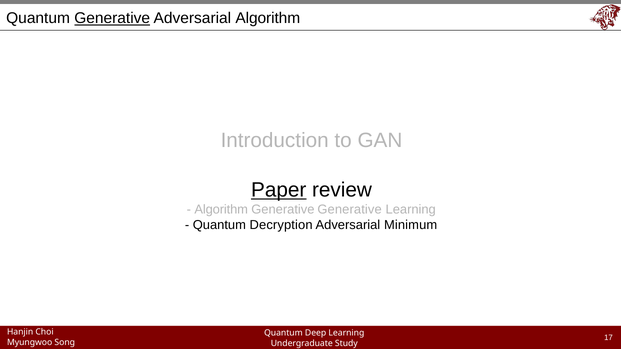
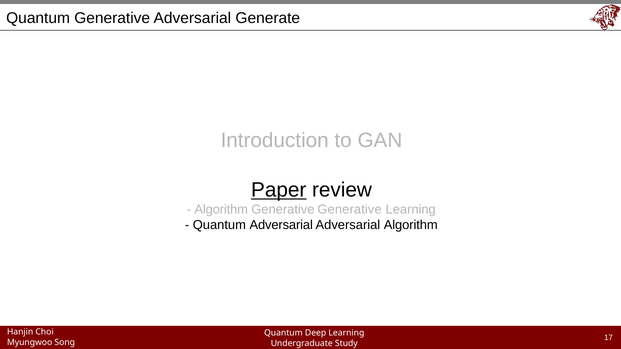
Generative underline: present -> none (112, 18)
Adversarial Algorithm: Algorithm -> Generate (268, 18)
Quantum Decryption: Decryption -> Adversarial (281, 225)
Adversarial Minimum: Minimum -> Algorithm (411, 225)
